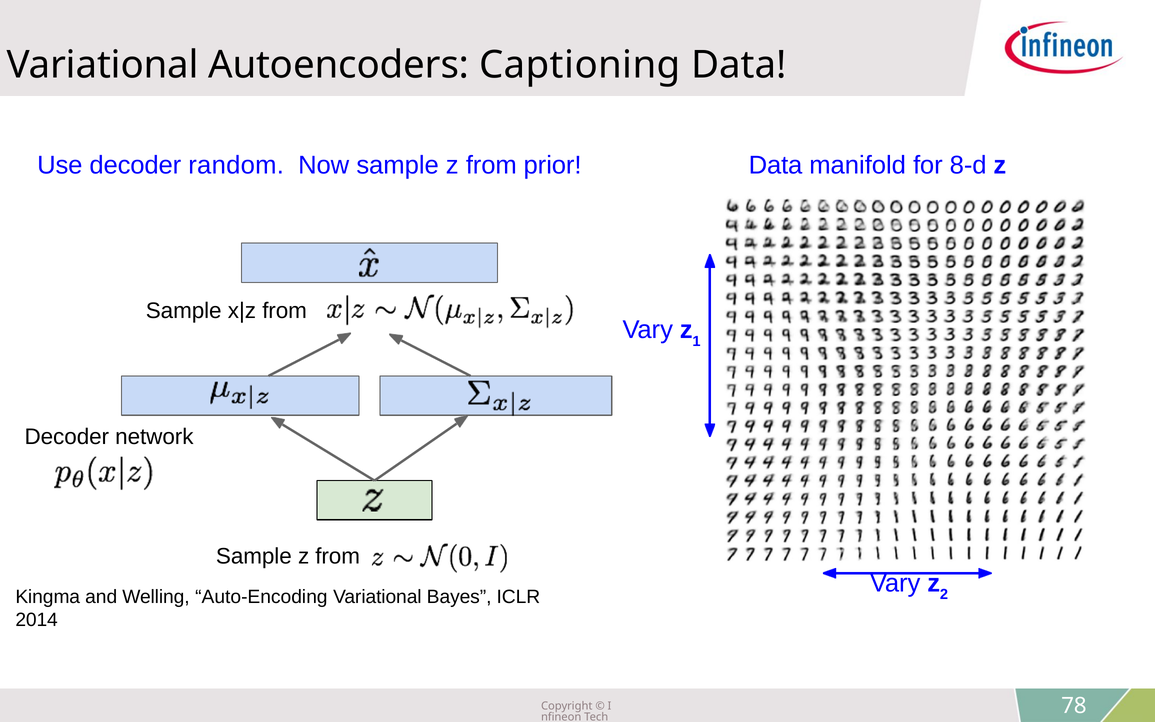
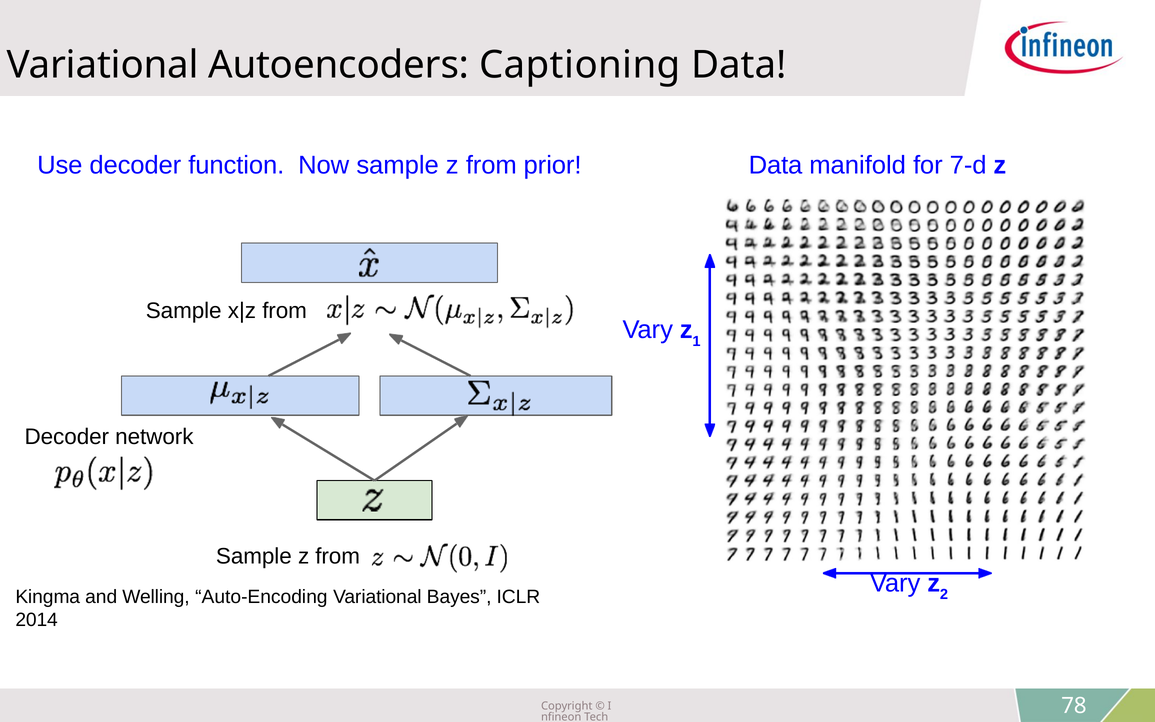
random: random -> function (236, 165)
8-d: 8-d -> 7-d (968, 165)
